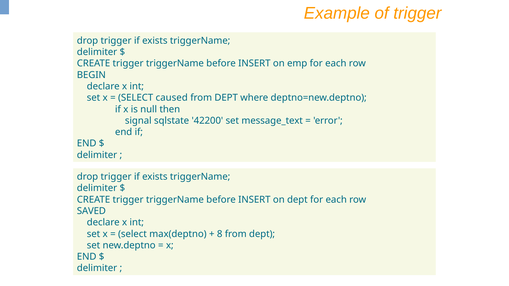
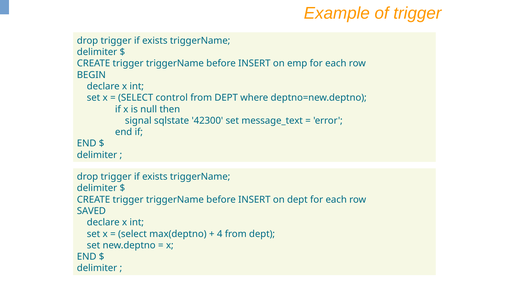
caused: caused -> control (172, 98)
42200: 42200 -> 42300 (207, 121)
8: 8 -> 4 (220, 234)
